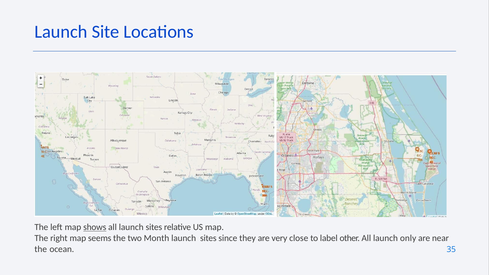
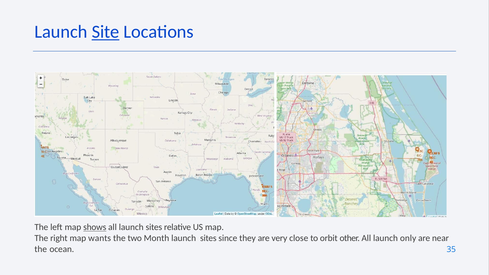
Site underline: none -> present (106, 32)
seems: seems -> wants (100, 238)
label: label -> orbit (329, 238)
